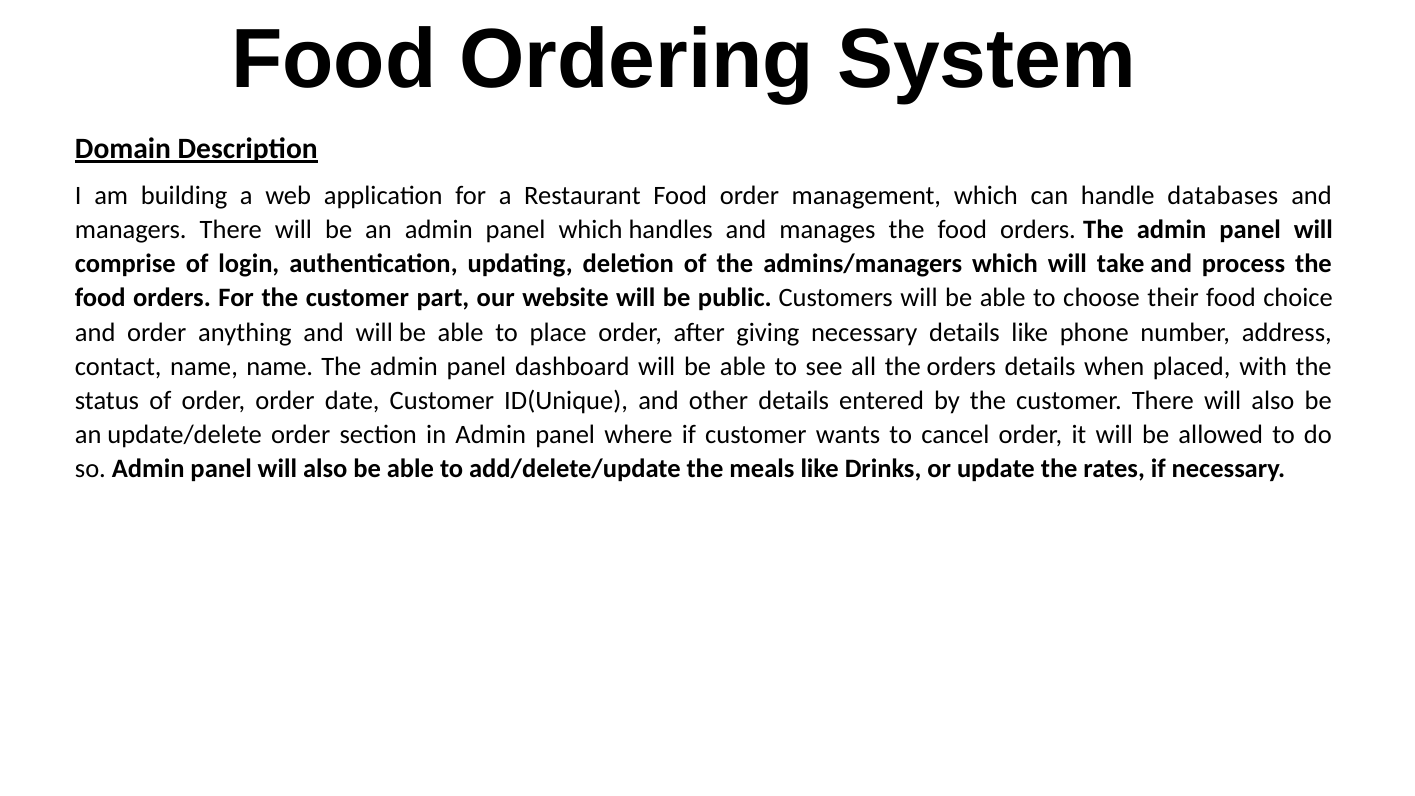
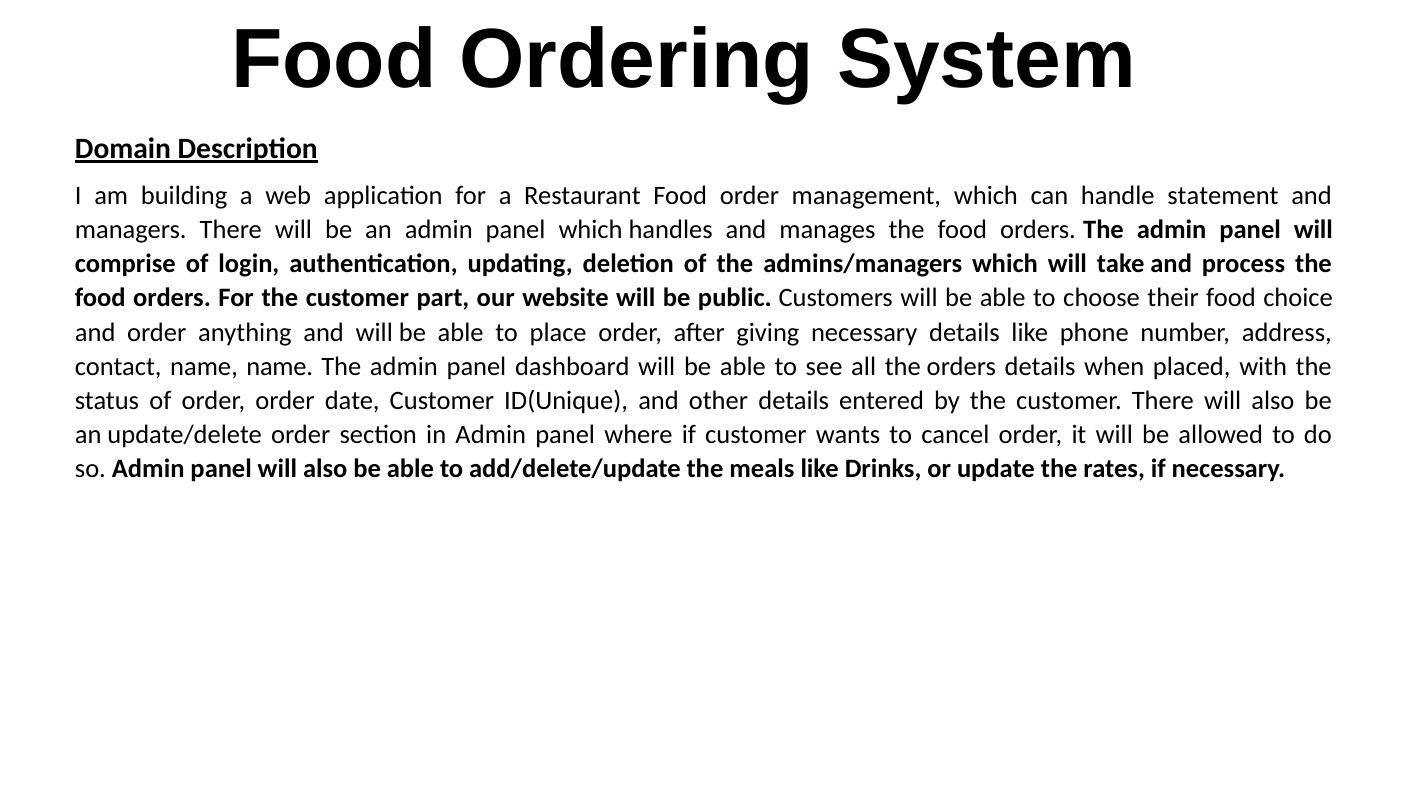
databases: databases -> statement (1223, 196)
